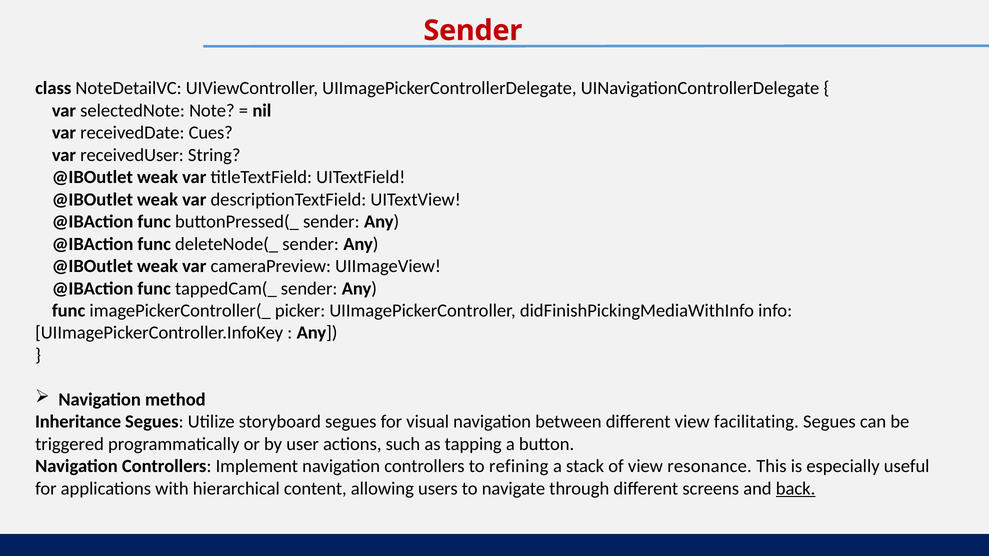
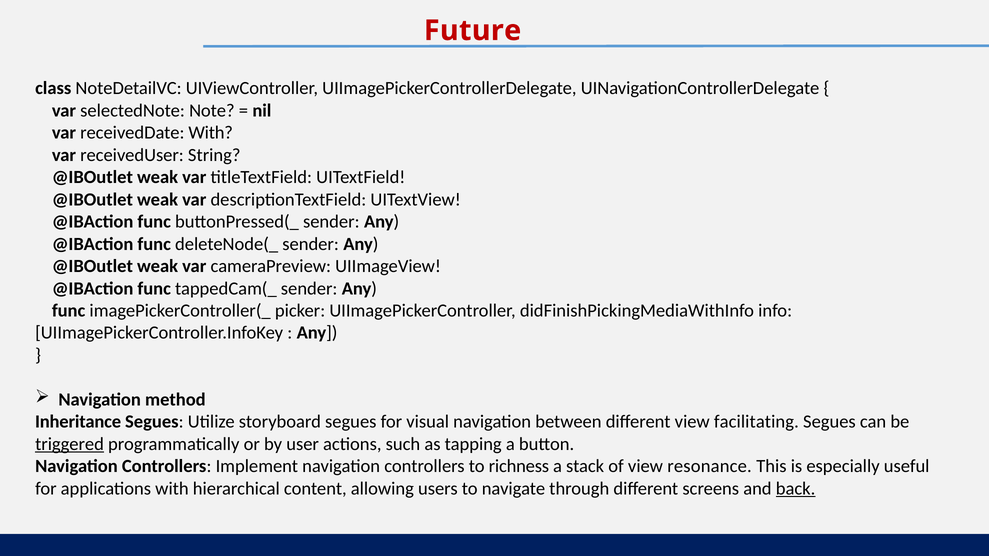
Sender: Sender -> Future (473, 31)
receivedDate Cues: Cues -> With (211, 133)
triggered underline: none -> present (70, 444)
refining: refining -> richness (519, 467)
